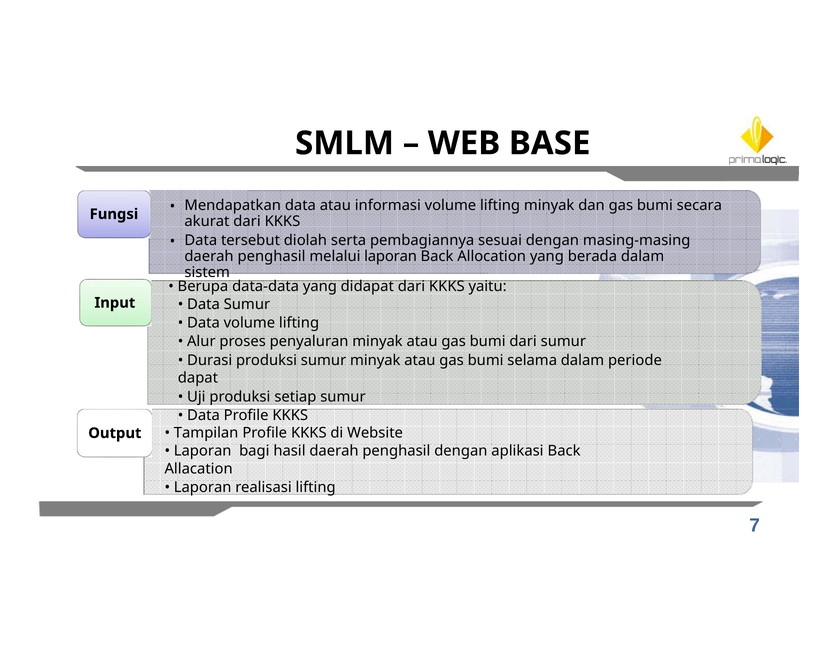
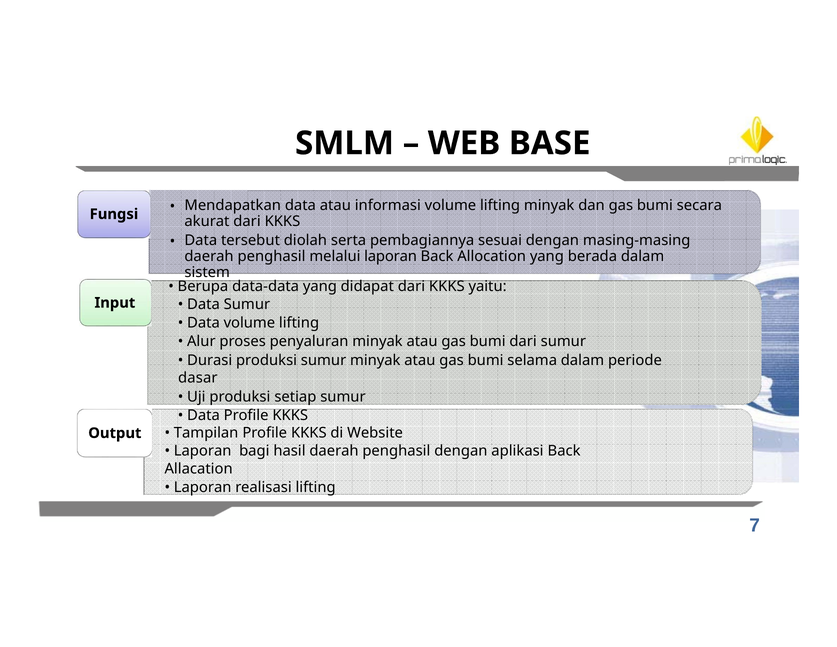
dapat: dapat -> dasar (198, 378)
